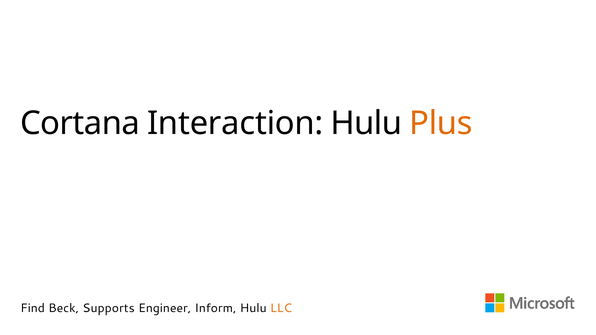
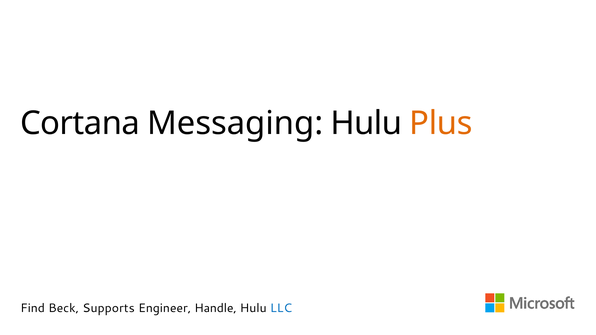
Interaction: Interaction -> Messaging (235, 123)
Inform: Inform -> Handle (216, 308)
LLC colour: orange -> blue (281, 308)
